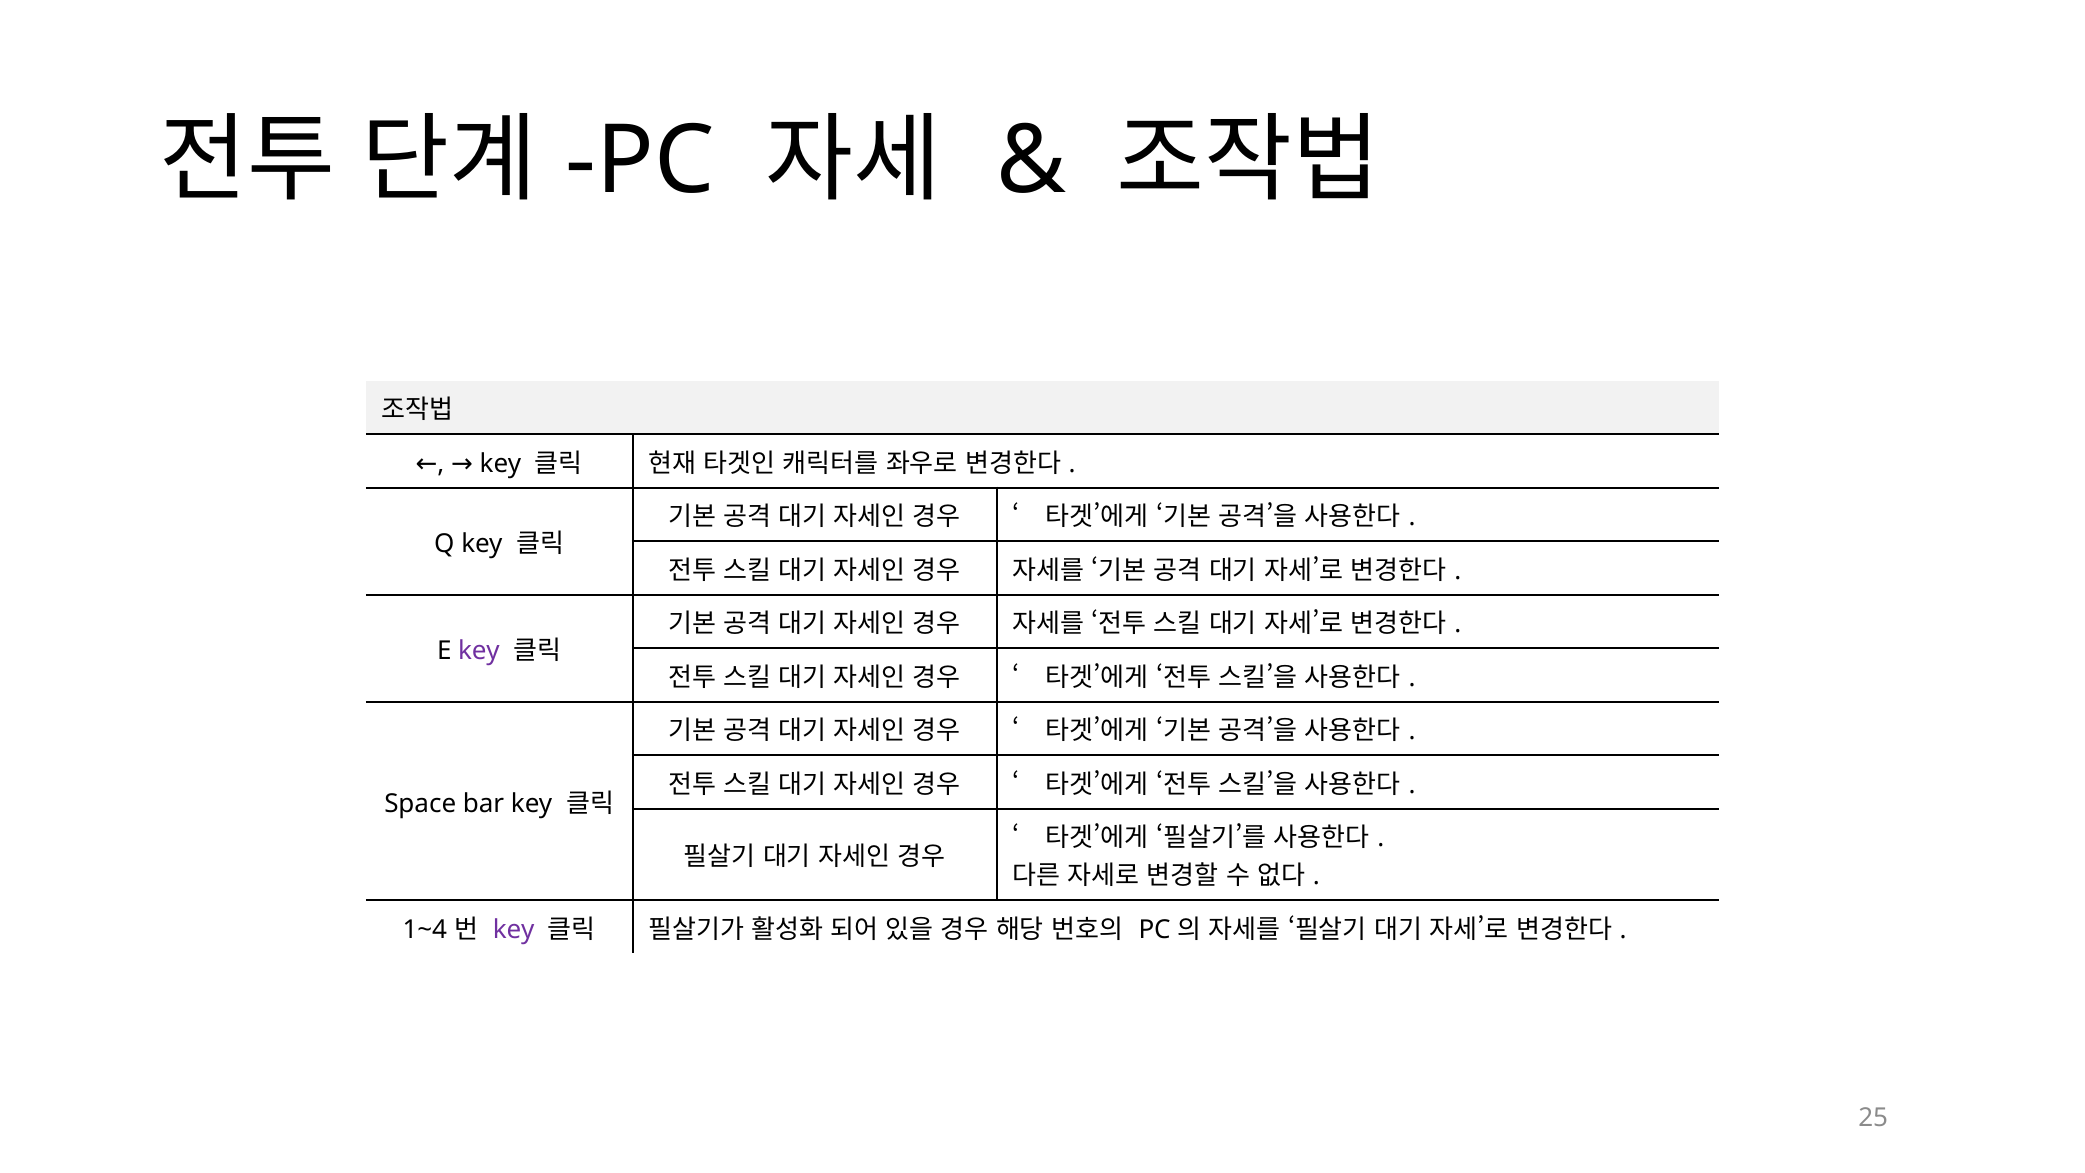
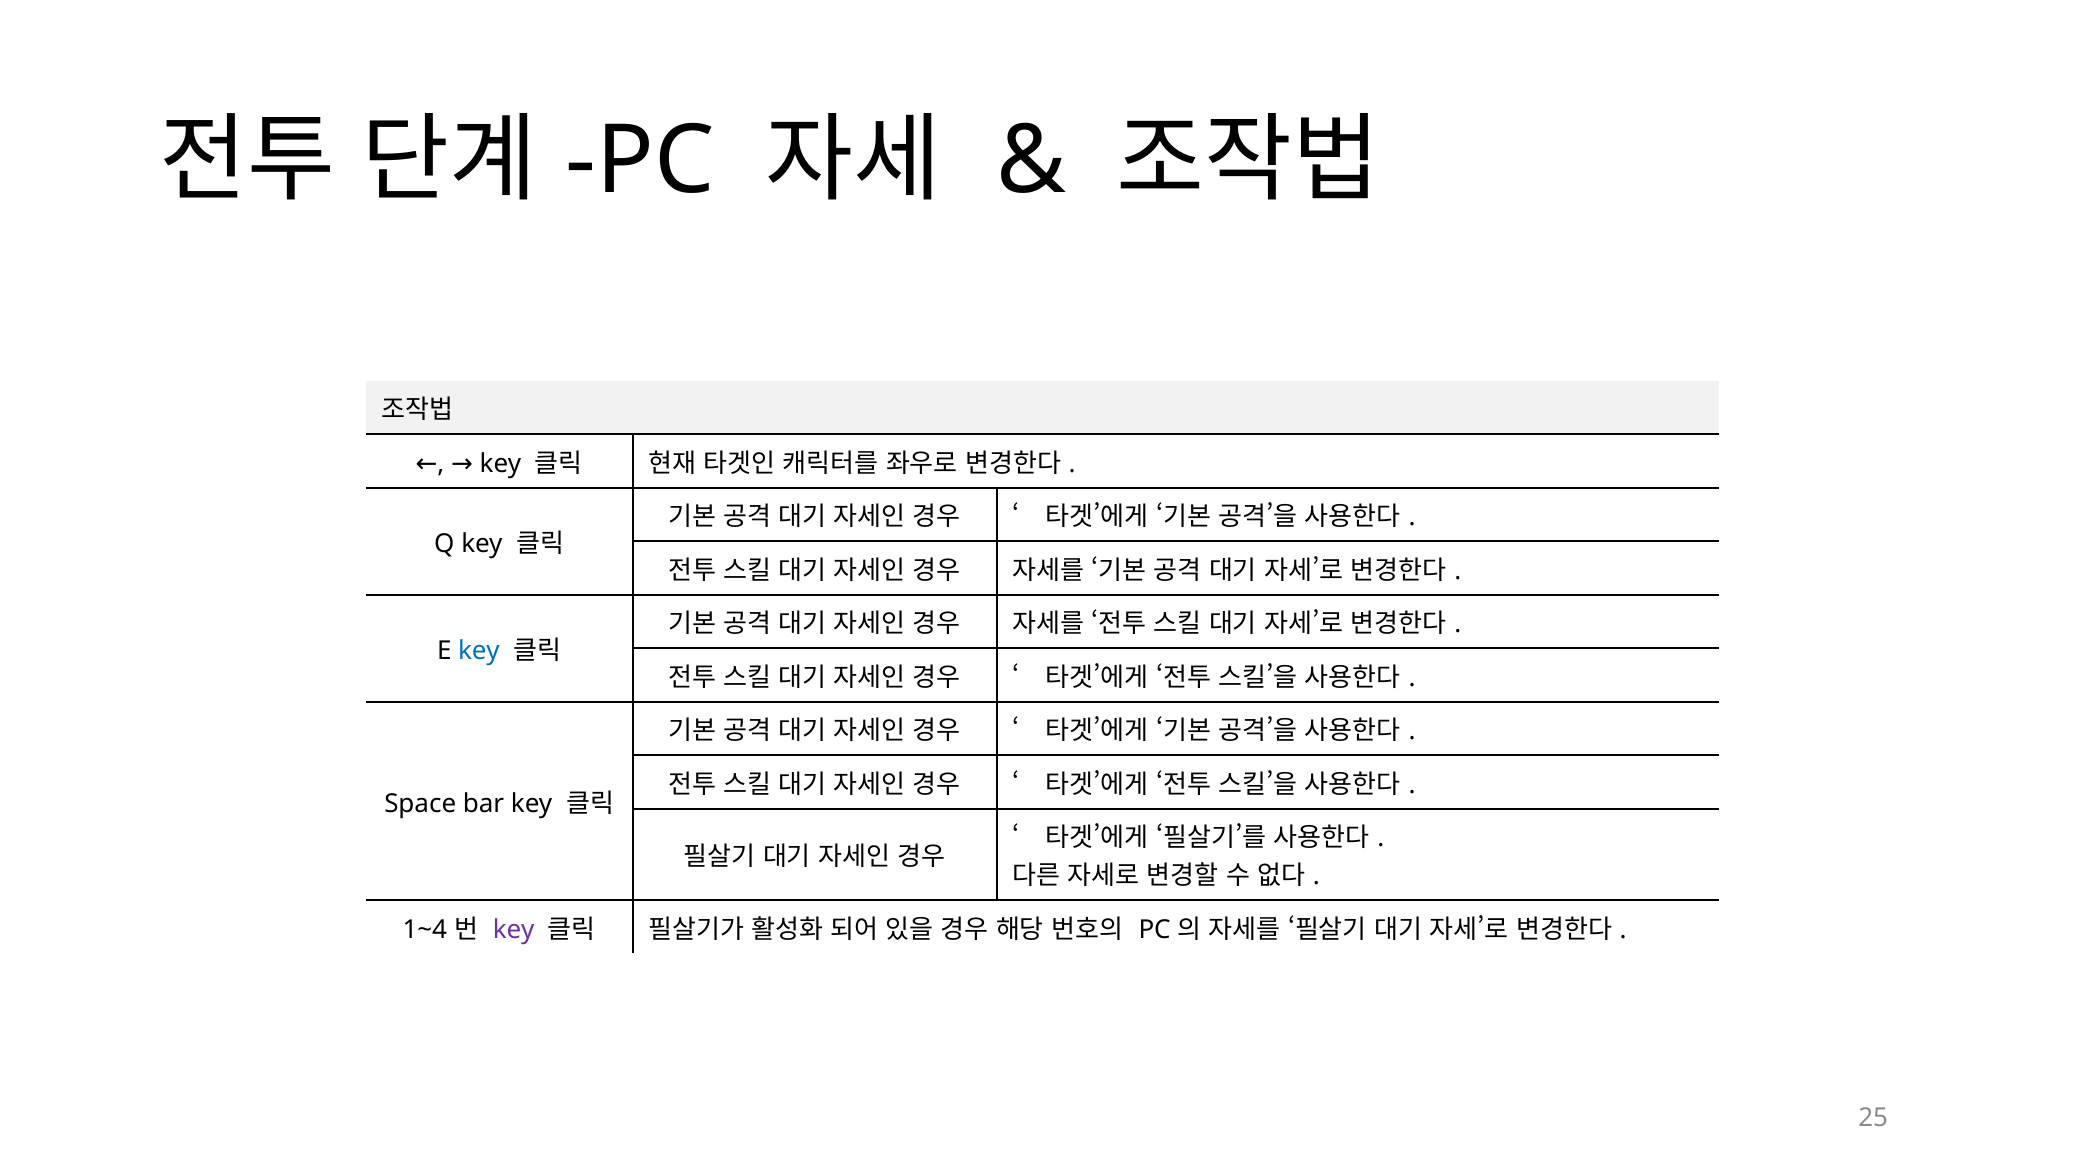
key colour: purple -> blue (479, 651)
